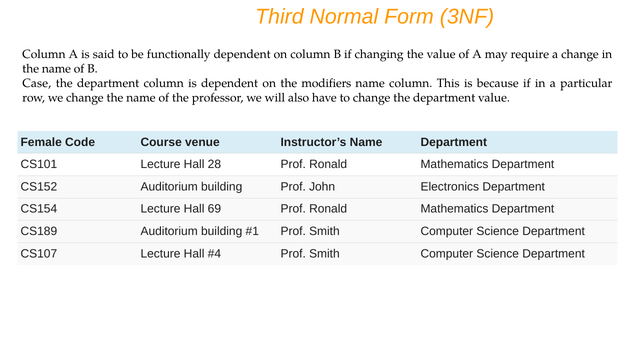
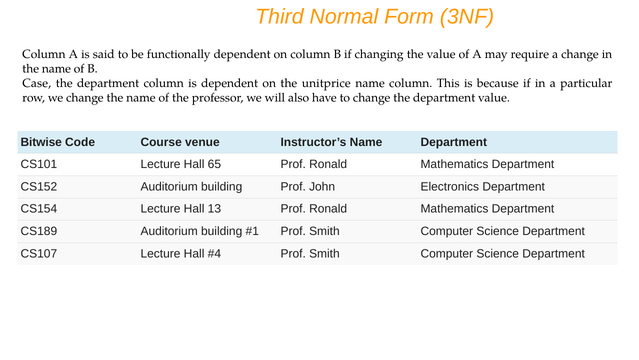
modifiers: modifiers -> unitprice (326, 83)
Female: Female -> Bitwise (41, 142)
28: 28 -> 65 (214, 164)
69: 69 -> 13 (214, 209)
